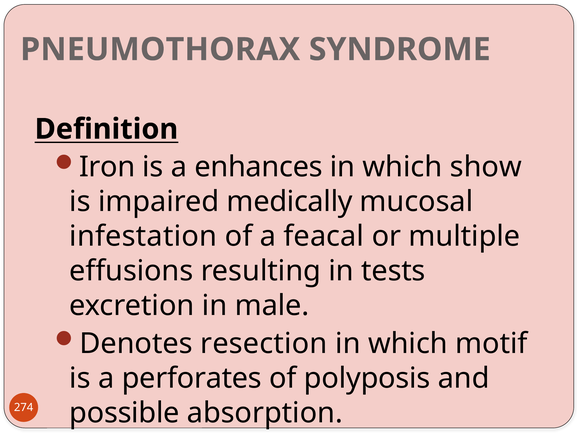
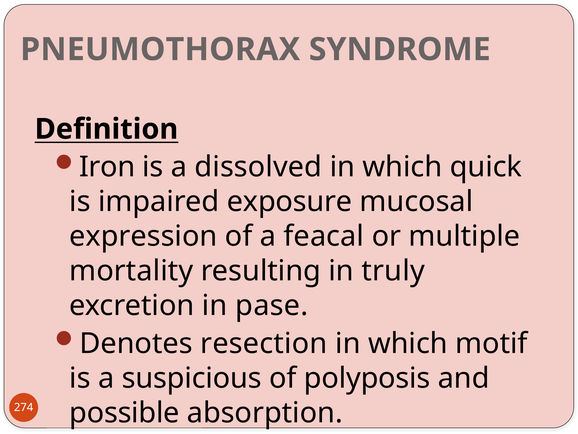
enhances: enhances -> dissolved (258, 167)
show: show -> quick (486, 167)
medically: medically -> exposure (290, 201)
infestation: infestation -> expression (143, 236)
effusions: effusions -> mortality (131, 271)
tests: tests -> truly (393, 271)
male: male -> pase (272, 305)
perforates: perforates -> suspicious (192, 378)
